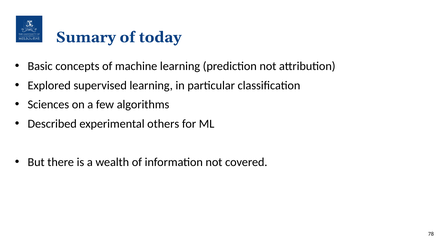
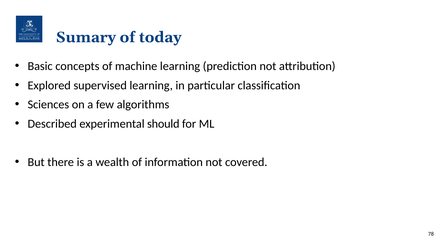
others: others -> should (163, 124)
